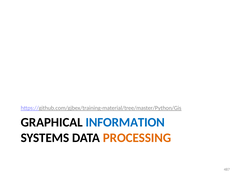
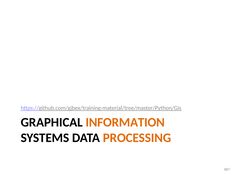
INFORMATION colour: blue -> orange (125, 122)
